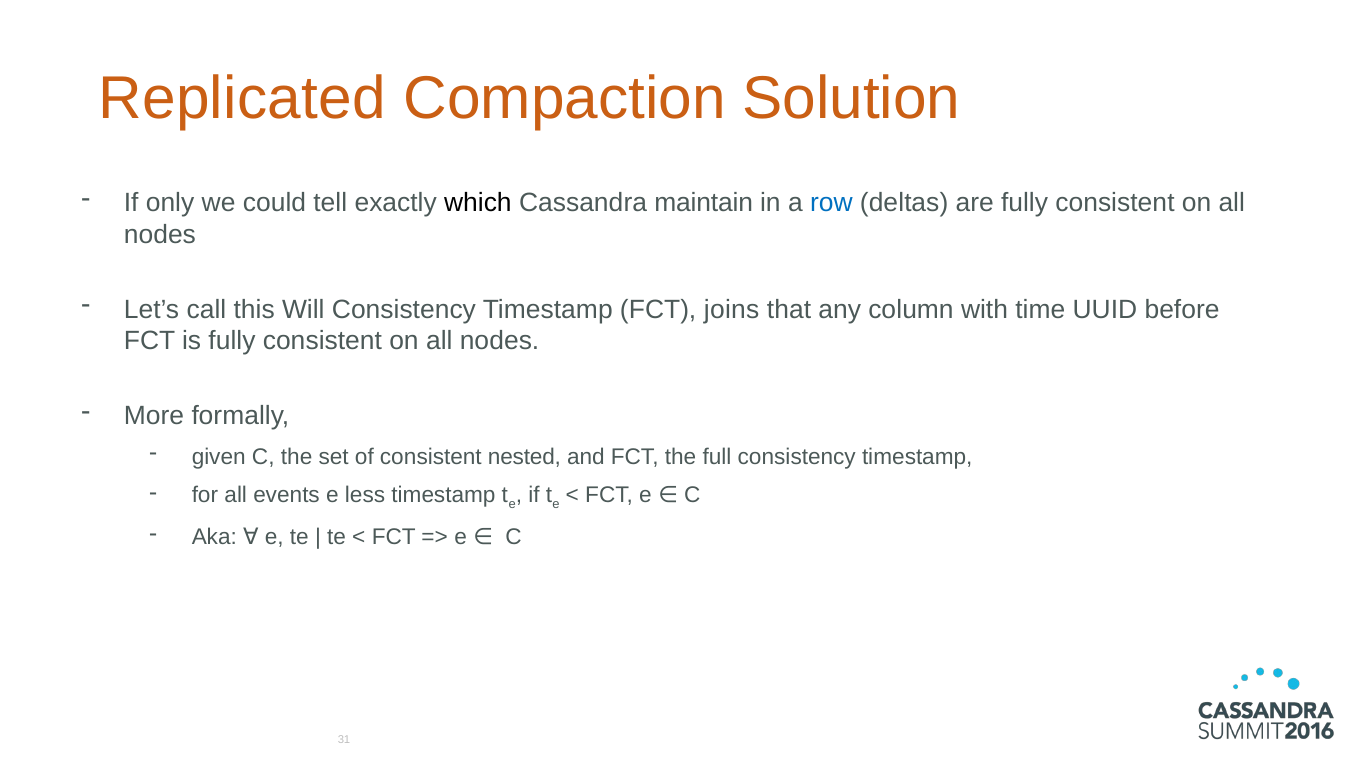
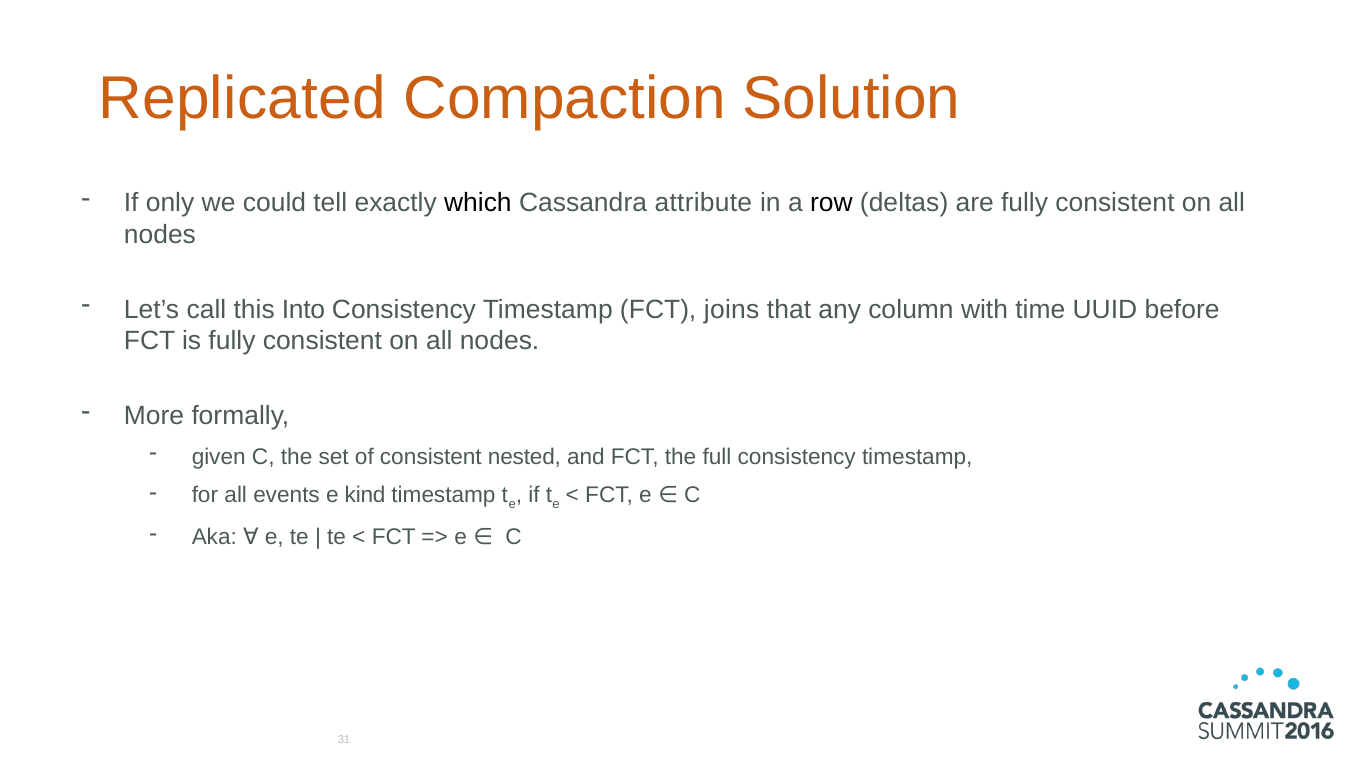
maintain: maintain -> attribute (703, 203)
row colour: blue -> black (831, 203)
Will: Will -> Into (303, 309)
less: less -> kind (365, 495)
